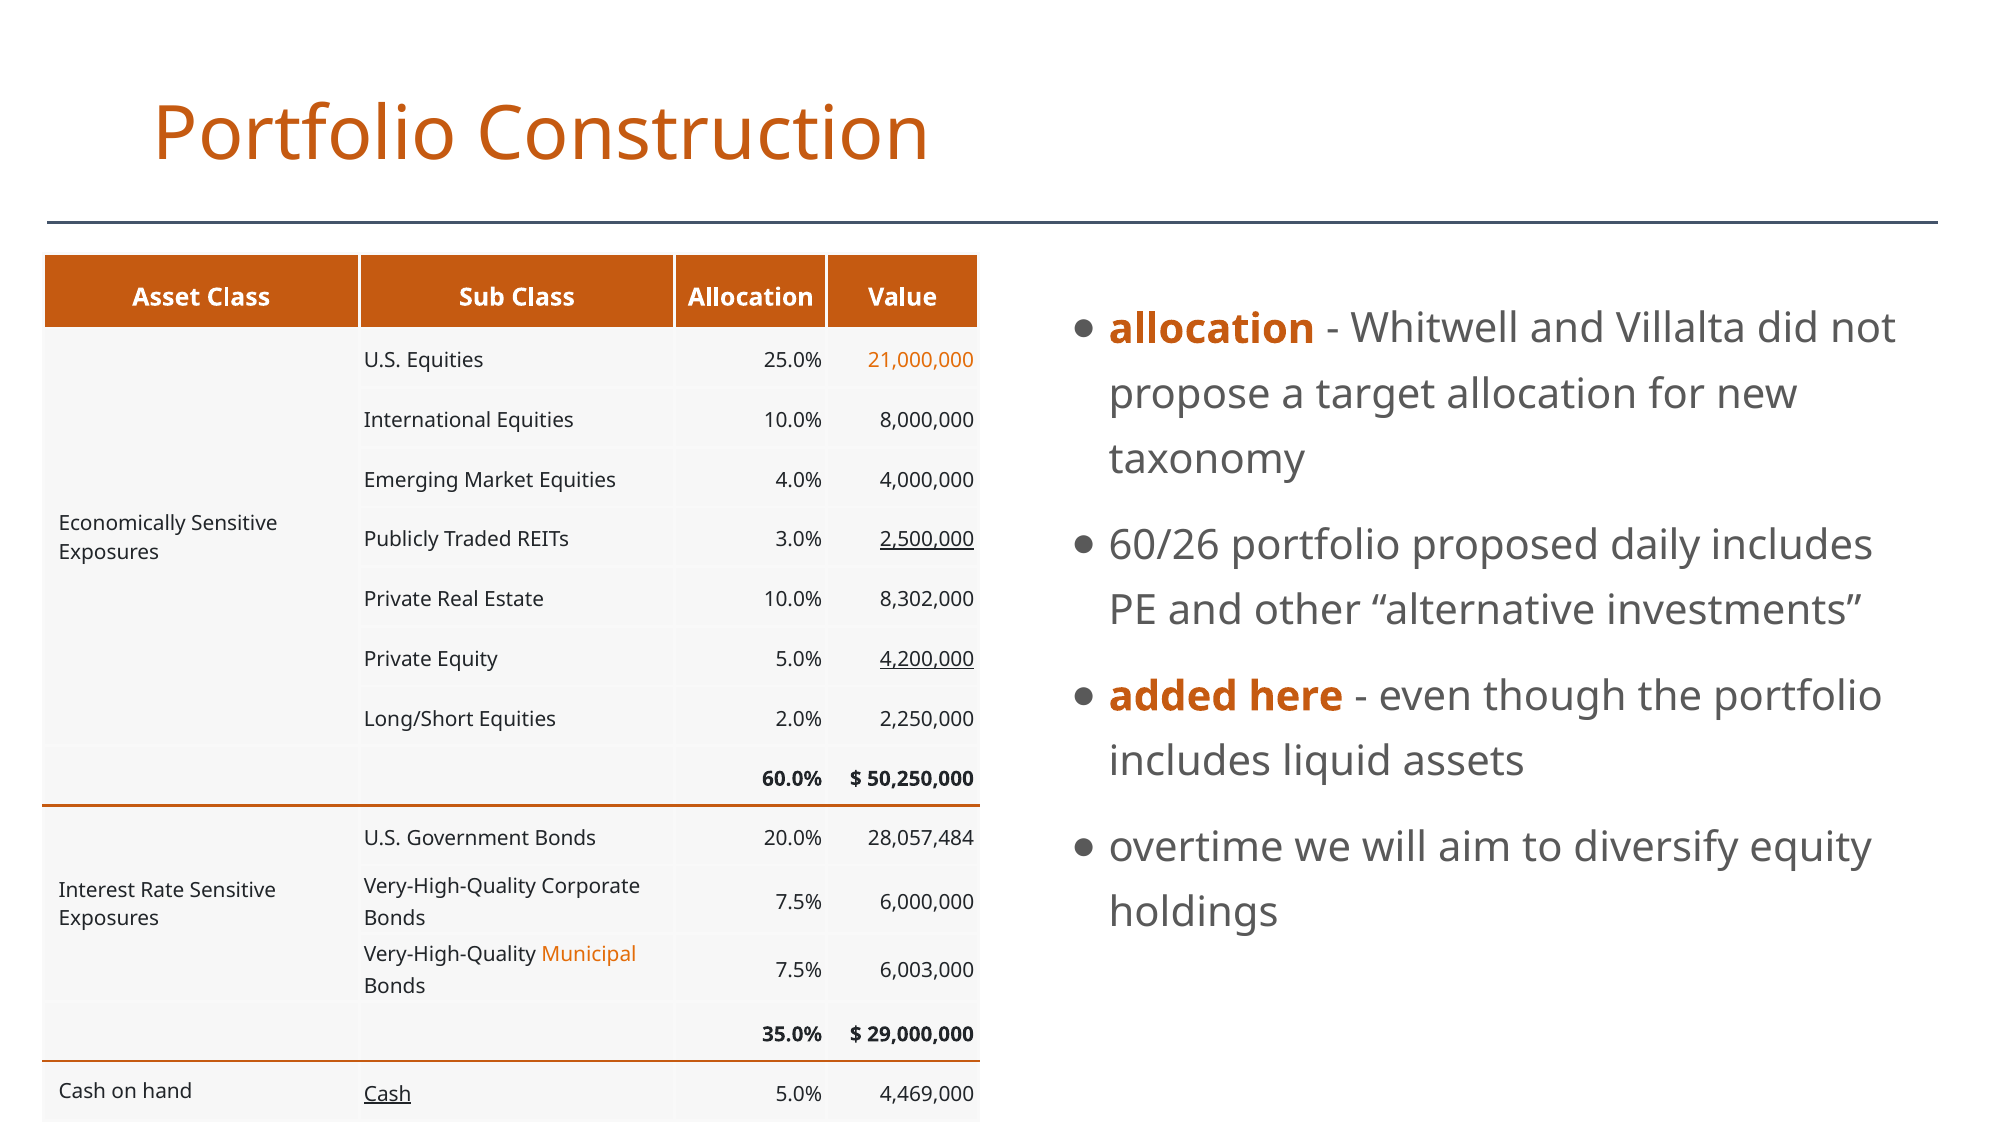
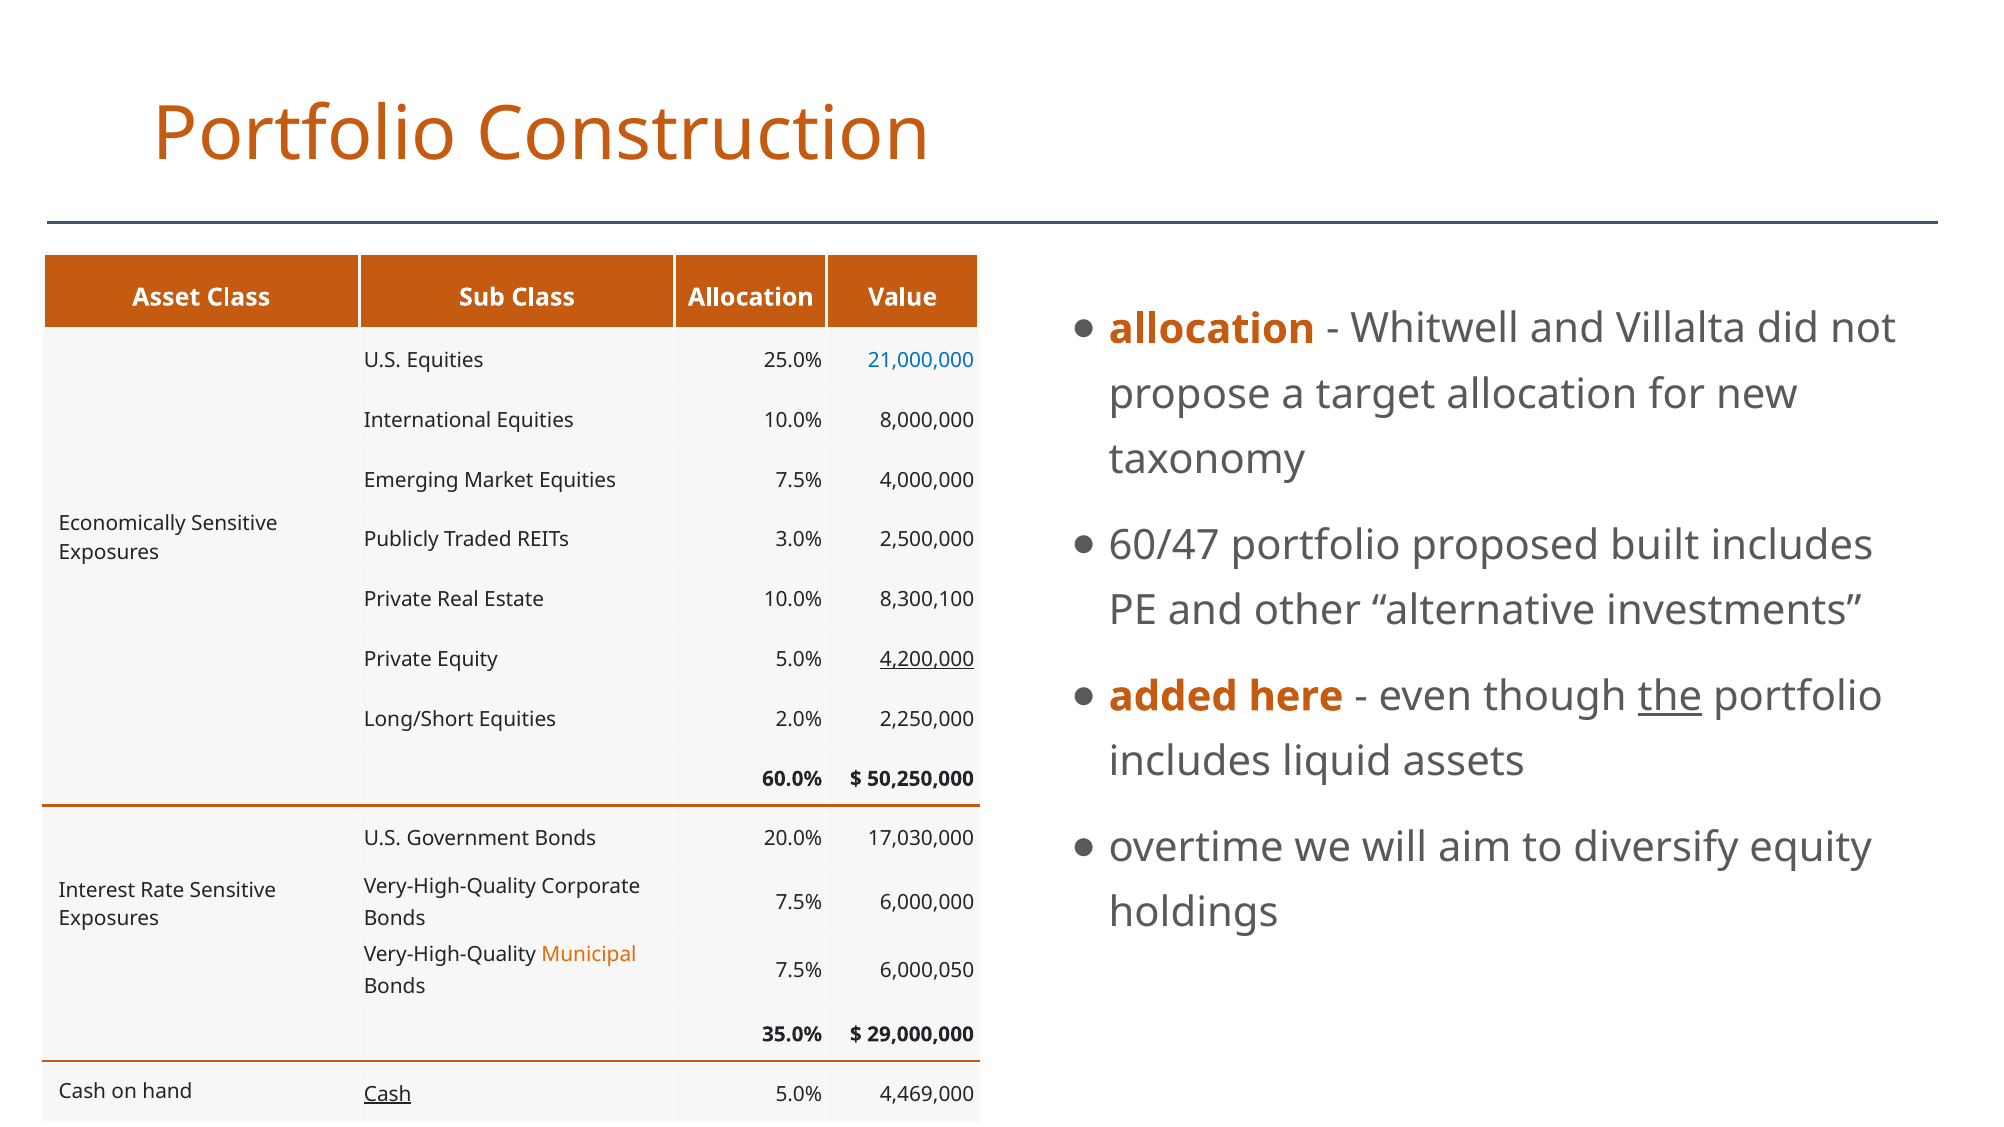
21,000,000 colour: orange -> blue (921, 361)
Equities 4.0%: 4.0% -> 7.5% (799, 481)
60/26: 60/26 -> 60/47 (1164, 546)
daily: daily -> built (1655, 546)
2,500,000 underline: present -> none (927, 540)
8,302,000: 8,302,000 -> 8,300,100 (927, 600)
the underline: none -> present (1670, 697)
28,057,484: 28,057,484 -> 17,030,000 (921, 839)
6,003,000: 6,003,000 -> 6,000,050 (927, 971)
